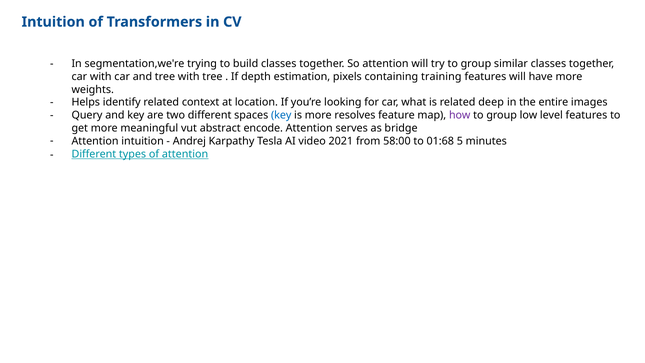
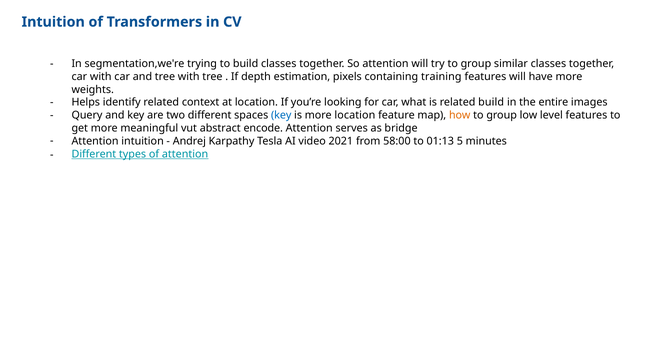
related deep: deep -> build (491, 102)
more resolves: resolves -> location (355, 115)
how colour: purple -> orange (460, 115)
01:68: 01:68 -> 01:13 (440, 141)
